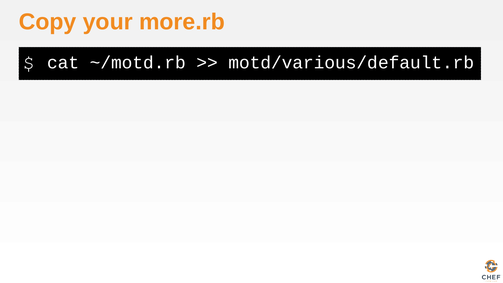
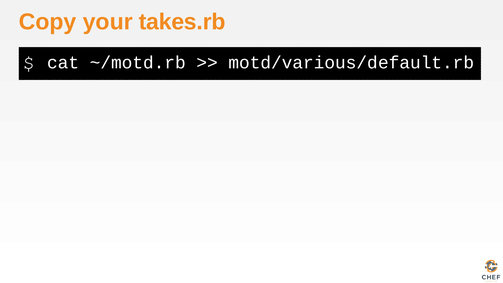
more.rb: more.rb -> takes.rb (182, 22)
